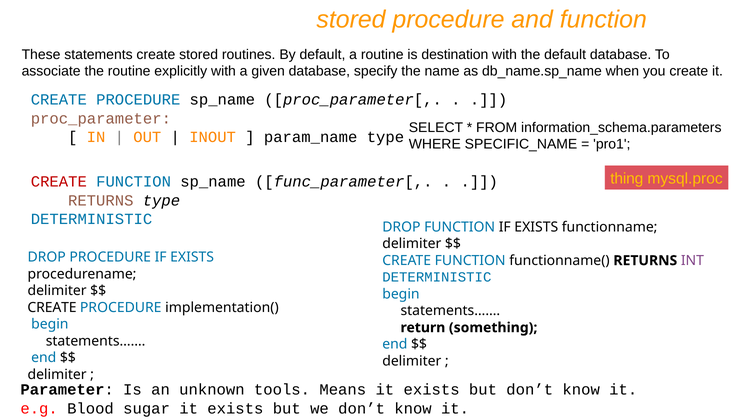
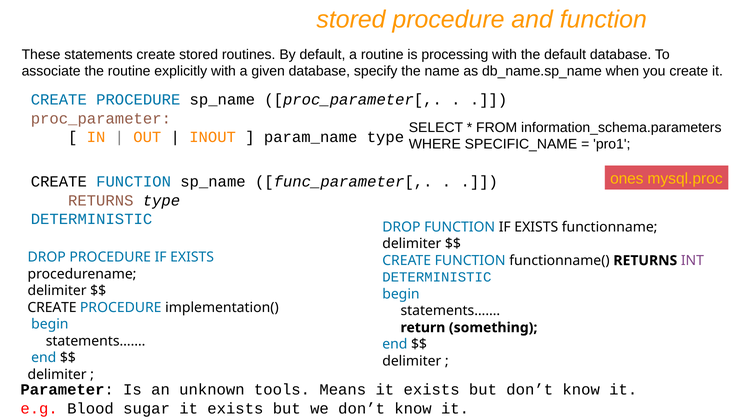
destination: destination -> processing (455, 54)
thing: thing -> ones (627, 179)
CREATE colour: red -> black (59, 182)
